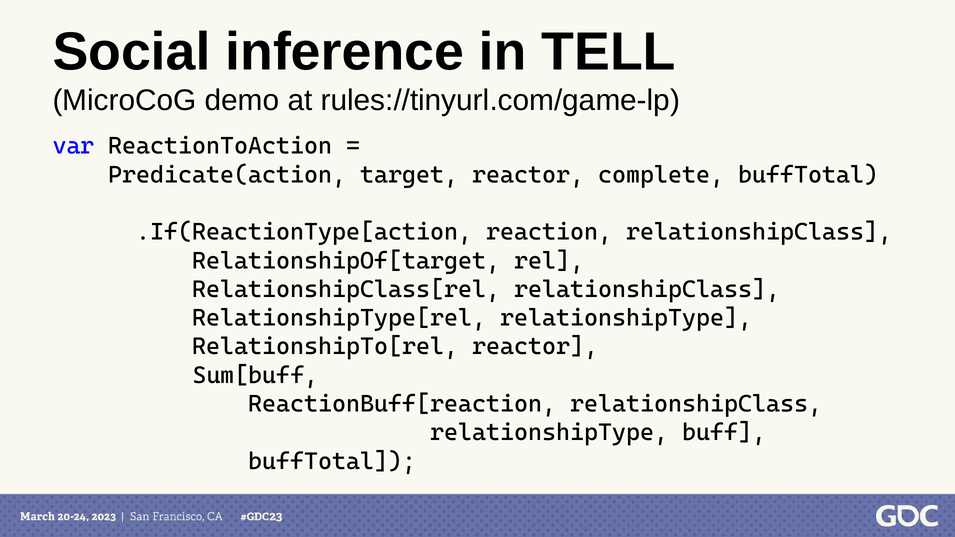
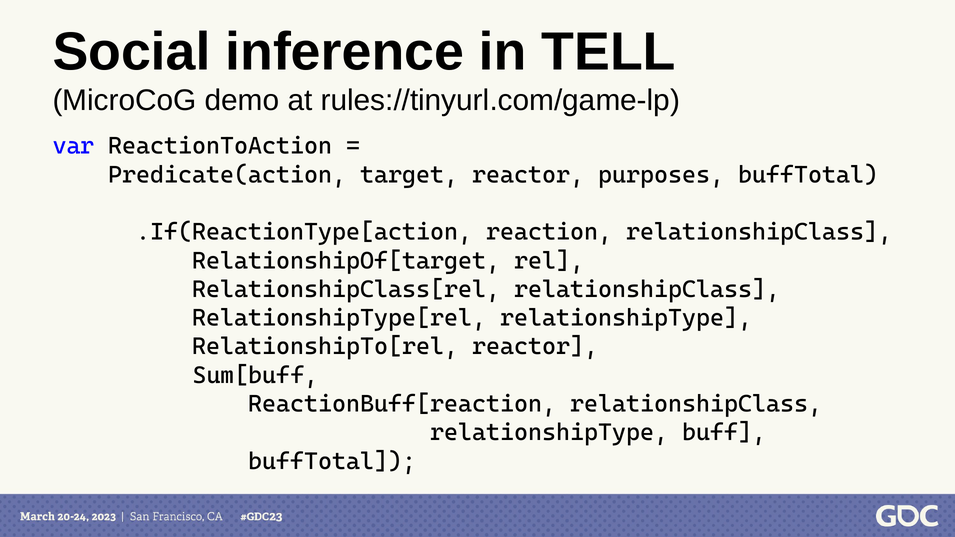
complete: complete -> purposes (661, 175)
